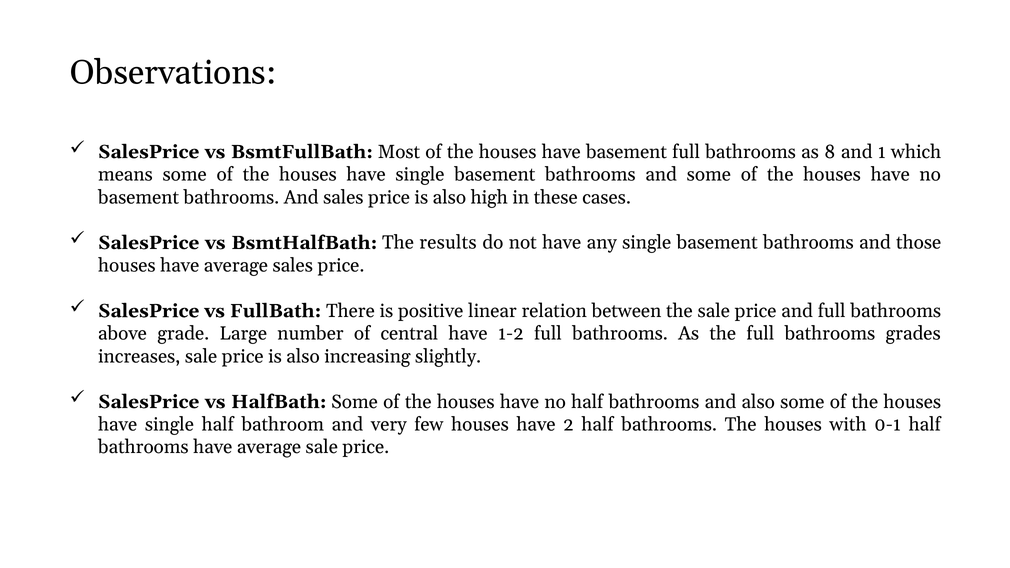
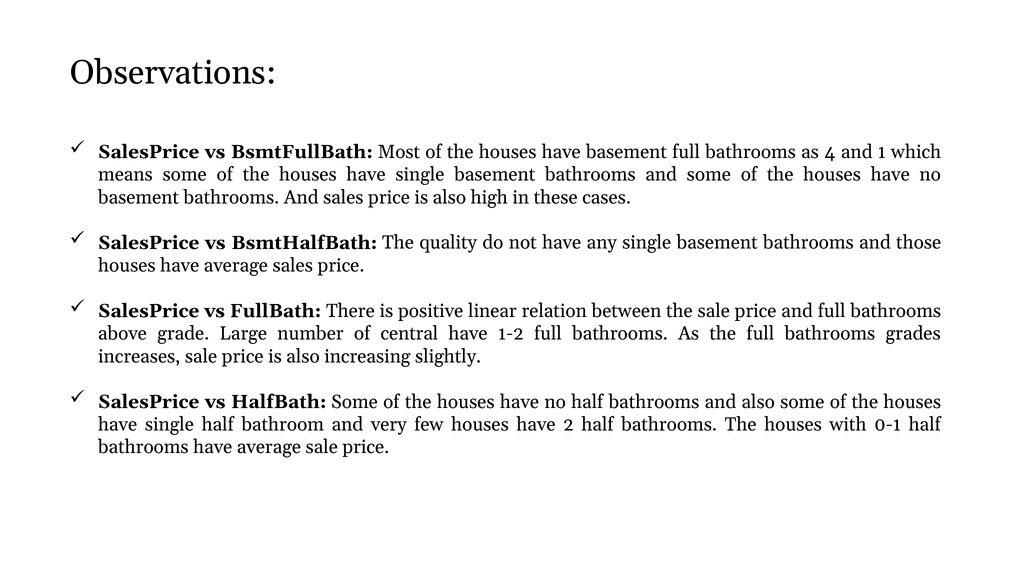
8: 8 -> 4 (830, 152)
results: results -> quality (448, 243)
